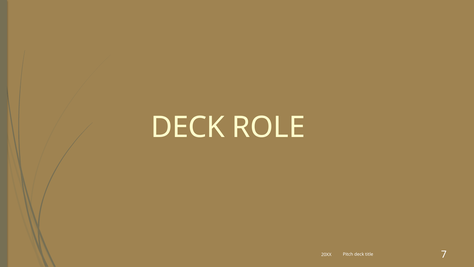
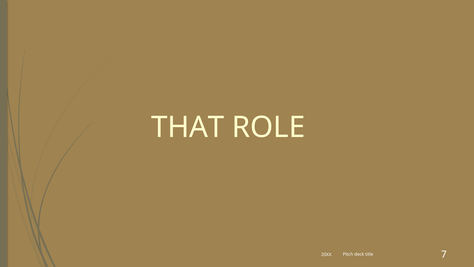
DECK: DECK -> THAT (188, 127)
